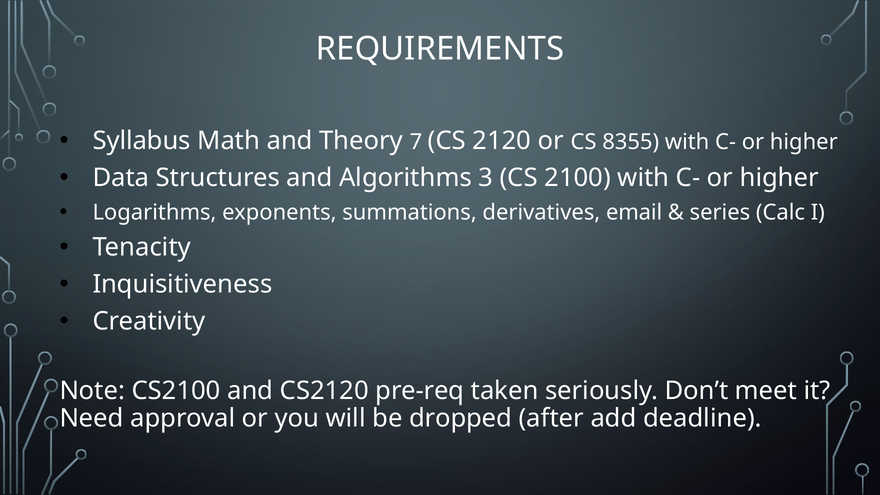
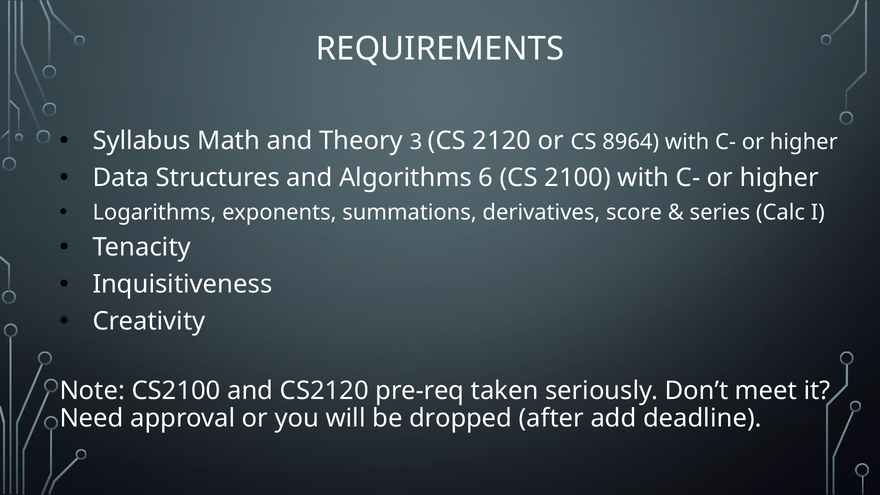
7: 7 -> 3 (416, 142)
8355: 8355 -> 8964 (631, 142)
3: 3 -> 6 (486, 178)
email: email -> score (634, 213)
